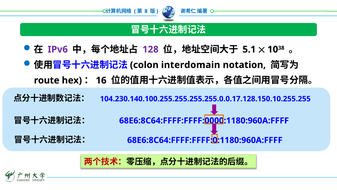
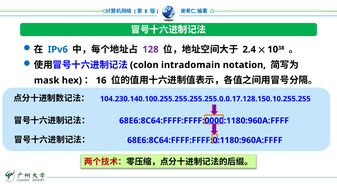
IPv6 colour: purple -> blue (58, 49)
5.1: 5.1 -> 2.4 (249, 49)
interdomain: interdomain -> intradomain (191, 65)
route: route -> mask (47, 80)
